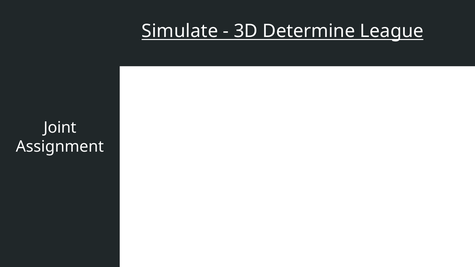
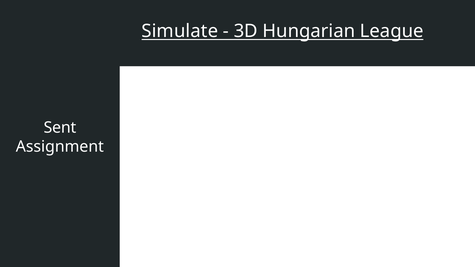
Determine: Determine -> Hungarian (309, 31)
Joint: Joint -> Sent (60, 128)
